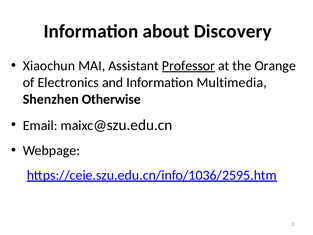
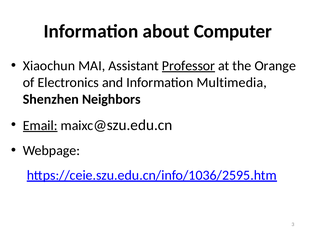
Discovery: Discovery -> Computer (233, 31)
Otherwise: Otherwise -> Neighbors (111, 99)
Email underline: none -> present (40, 125)
